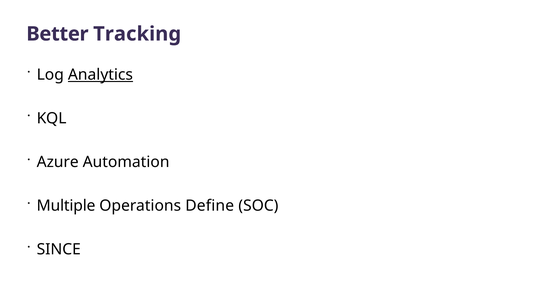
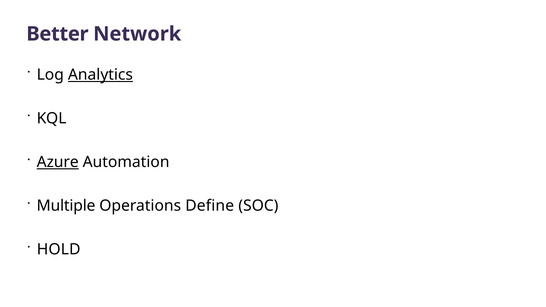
Tracking: Tracking -> Network (137, 34)
Azure underline: none -> present (58, 162)
SINCE: SINCE -> HOLD (59, 250)
